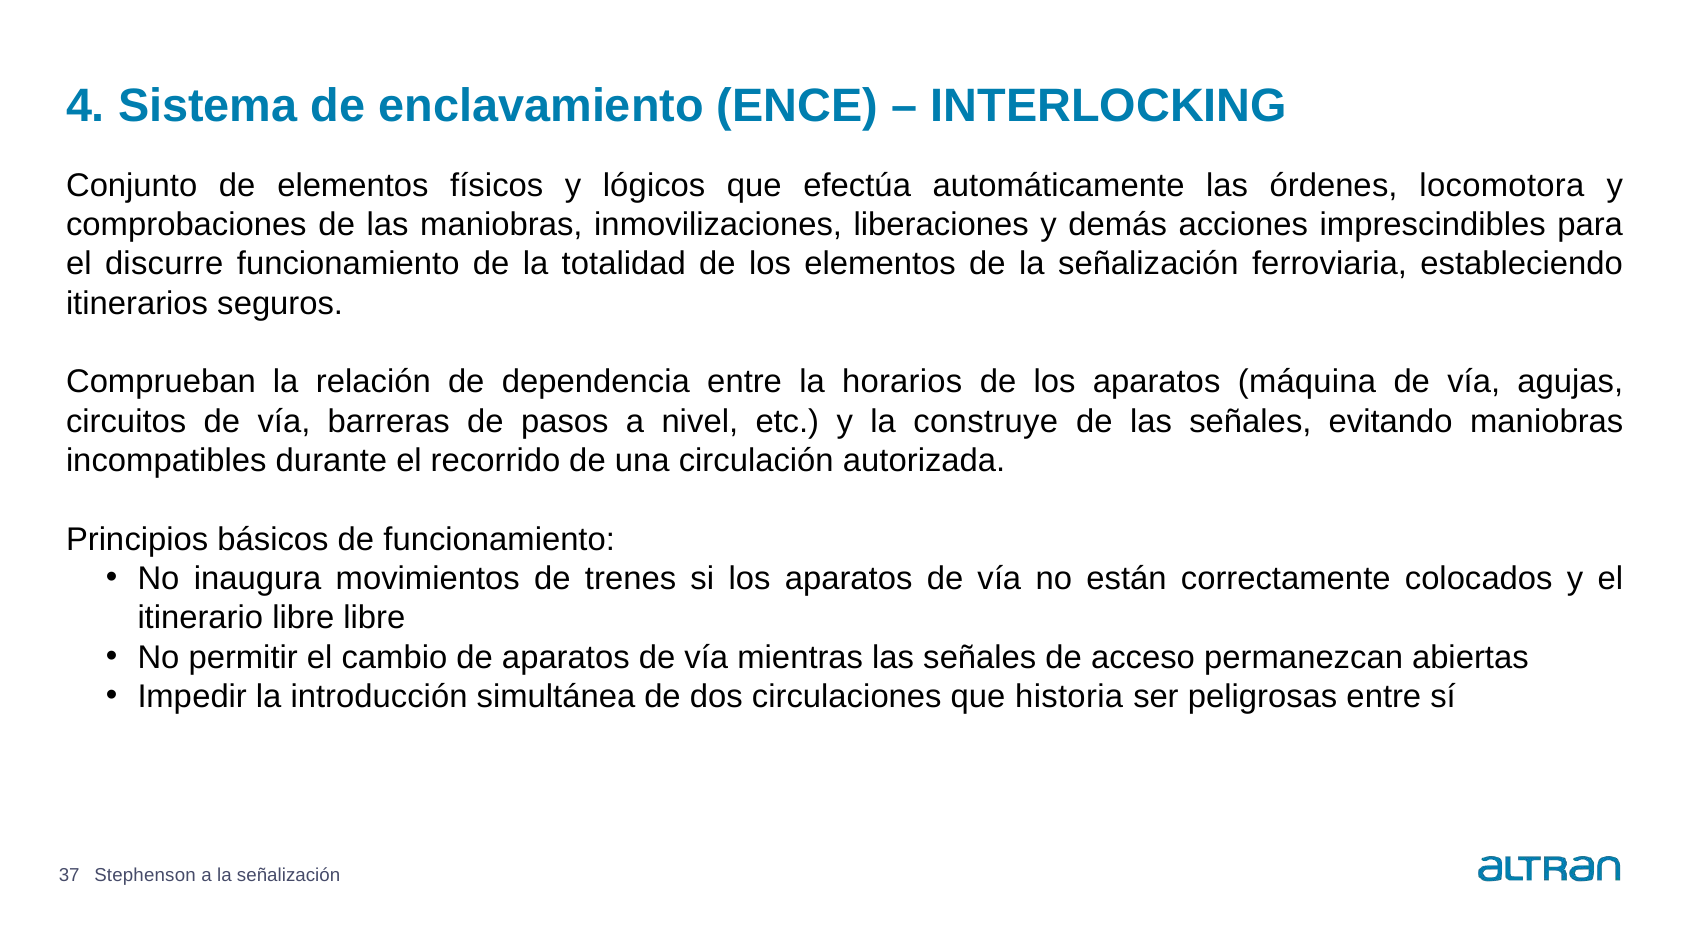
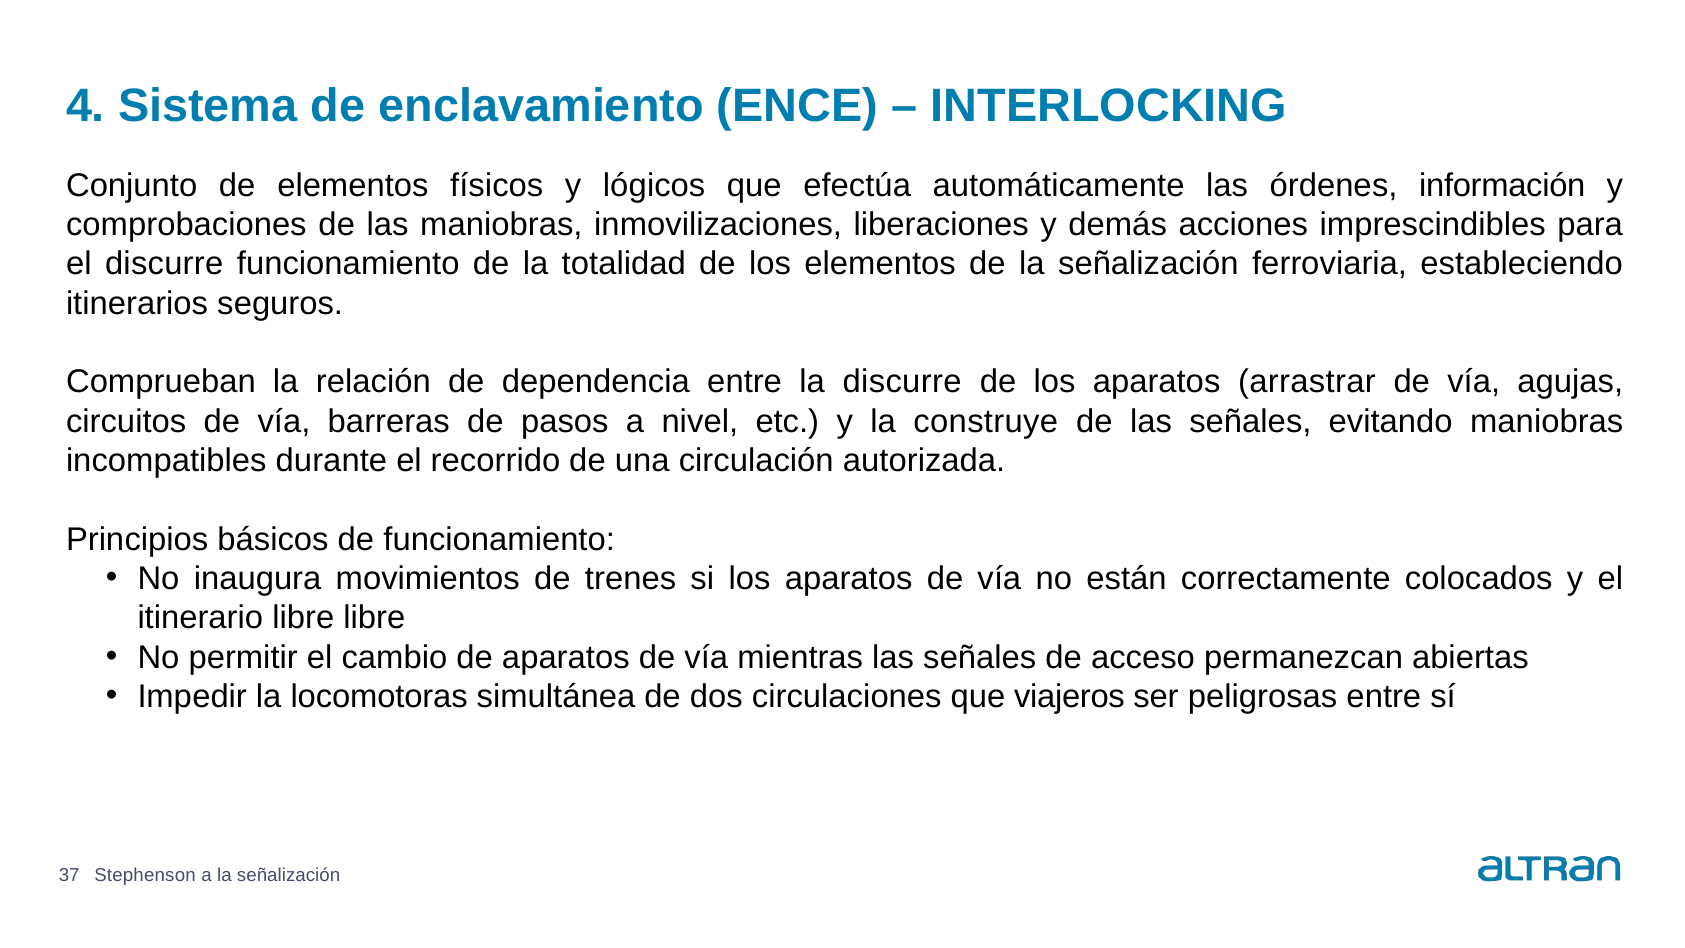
locomotora: locomotora -> información (1502, 185)
la horarios: horarios -> discurre (902, 382)
máquina: máquina -> arrastrar (1307, 382)
introducción: introducción -> locomotoras (379, 697)
historia: historia -> viajeros (1069, 697)
